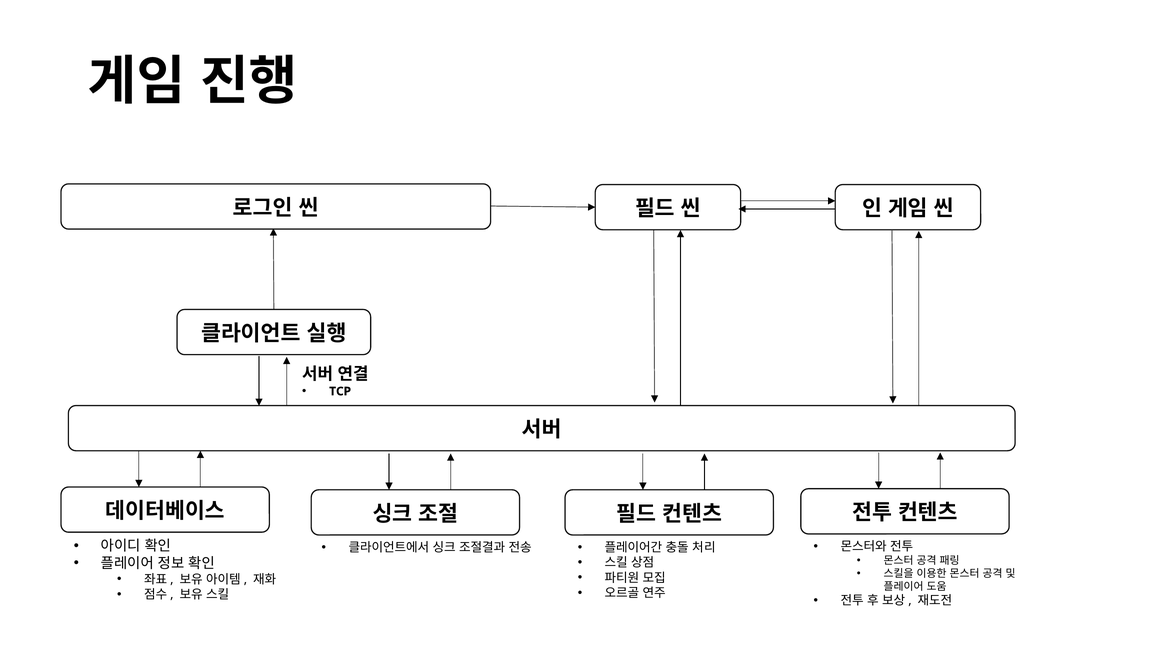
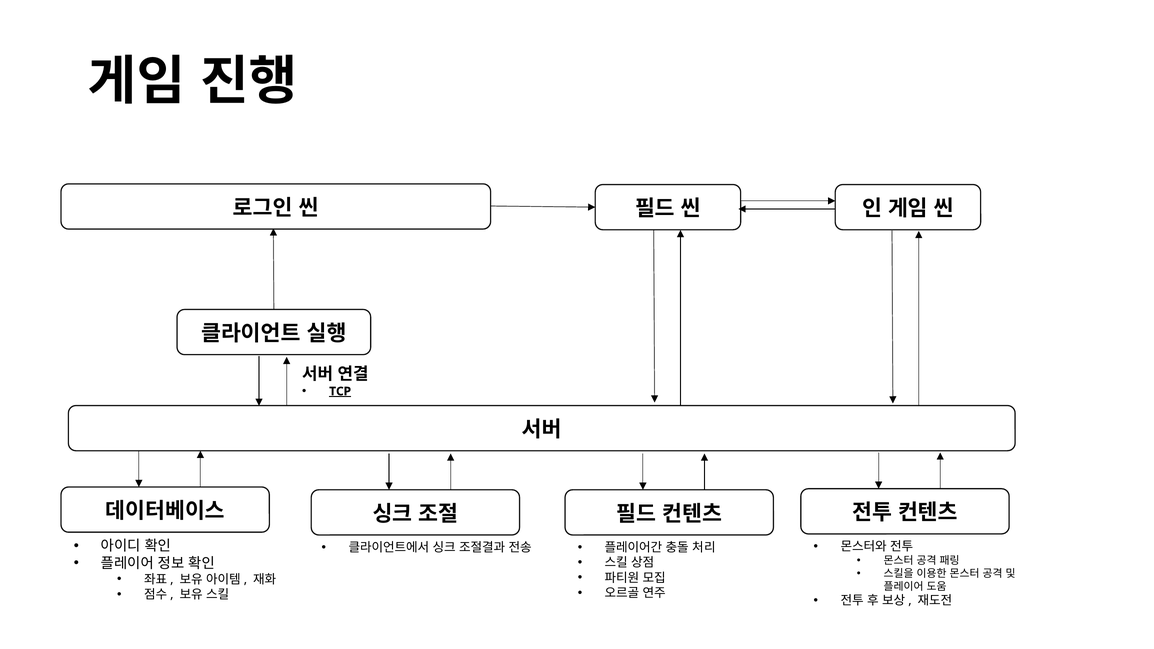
TCP underline: none -> present (340, 391)
